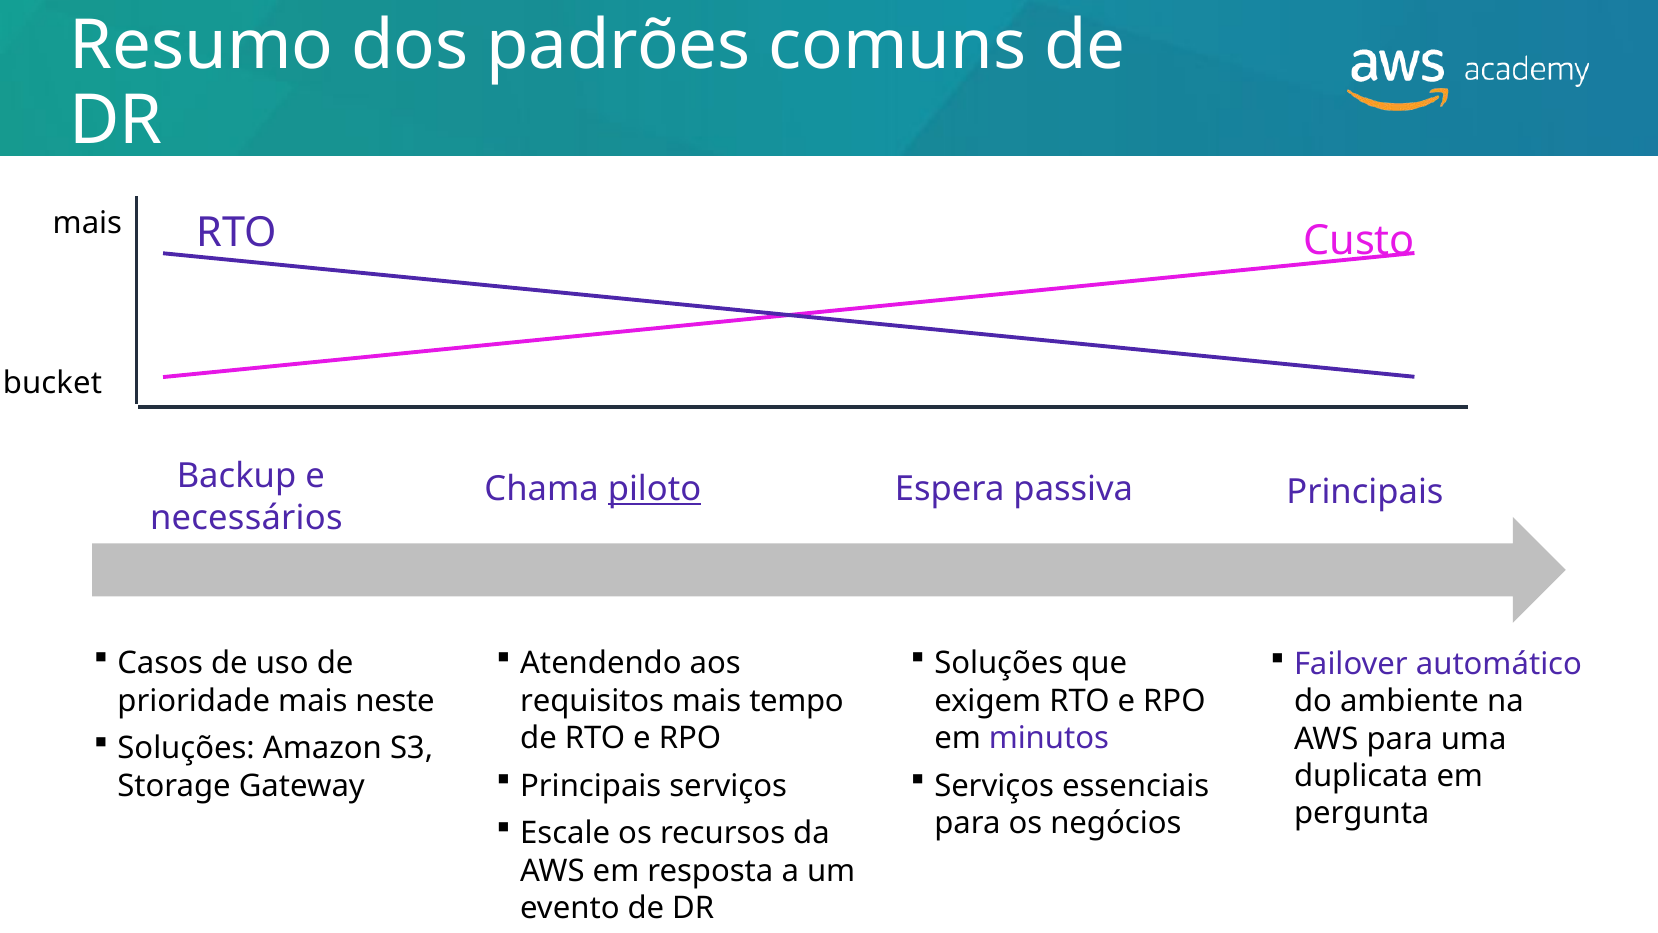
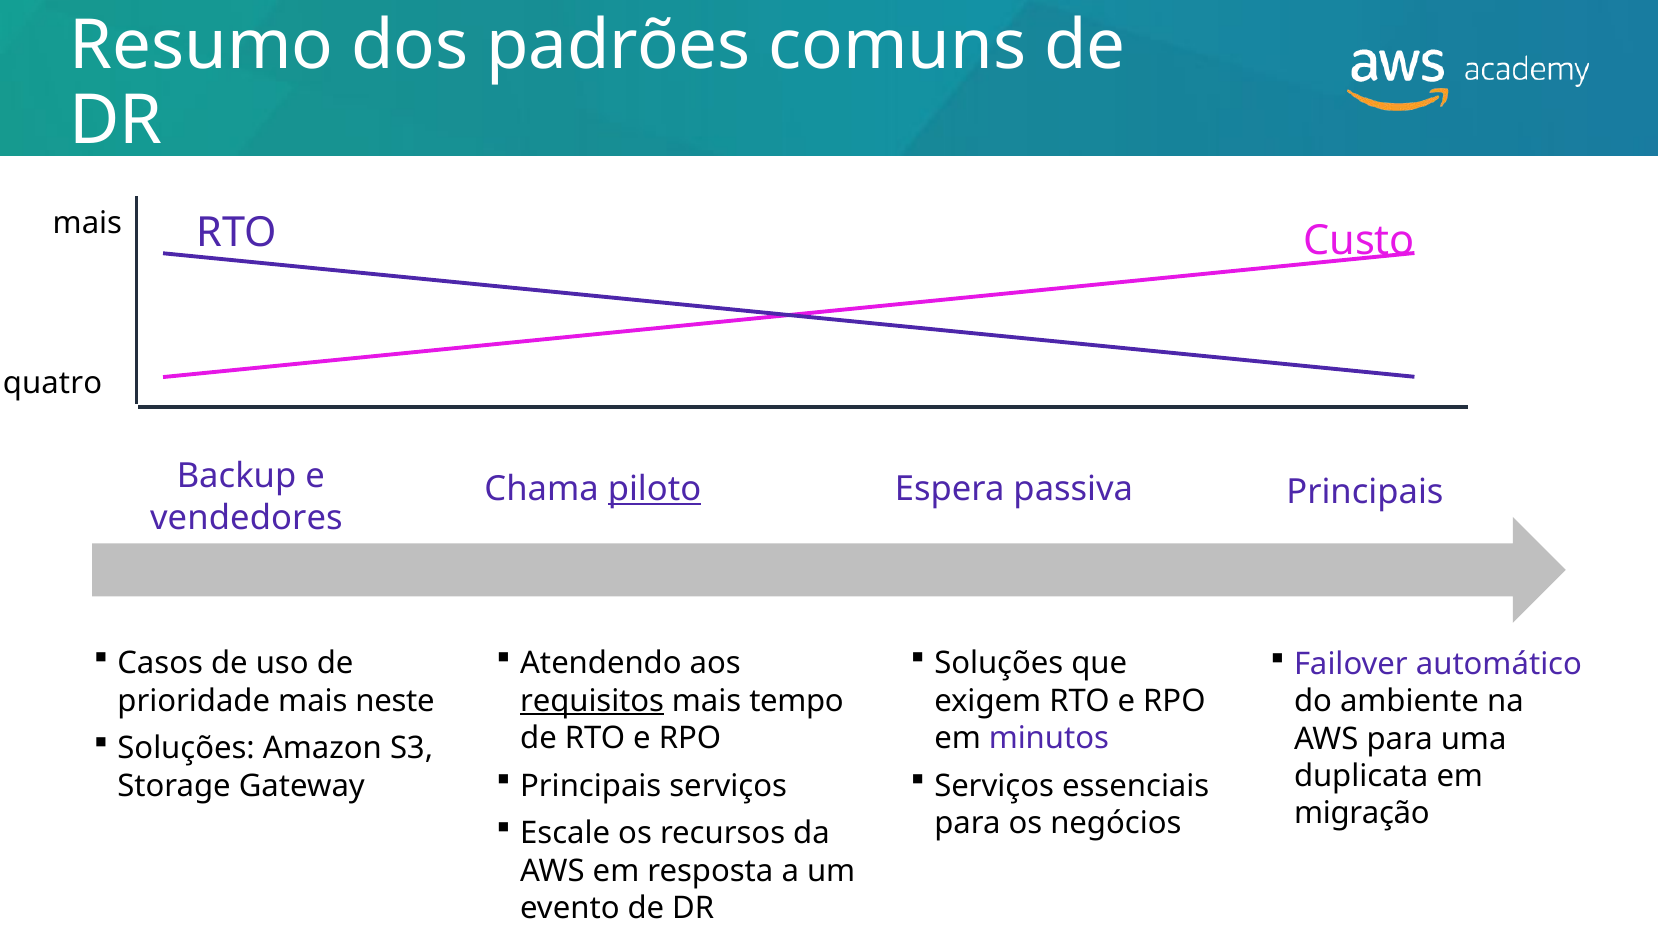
bucket: bucket -> quatro (52, 383)
necessários: necessários -> vendedores (246, 518)
requisitos underline: none -> present (592, 700)
pergunta: pergunta -> migração (1362, 813)
